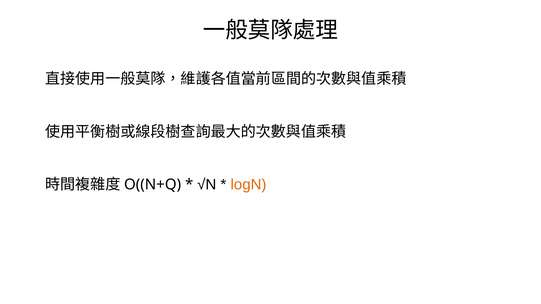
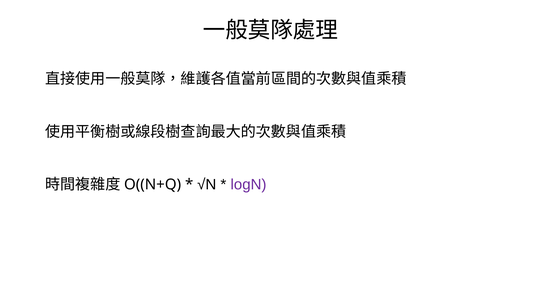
logN colour: orange -> purple (249, 185)
